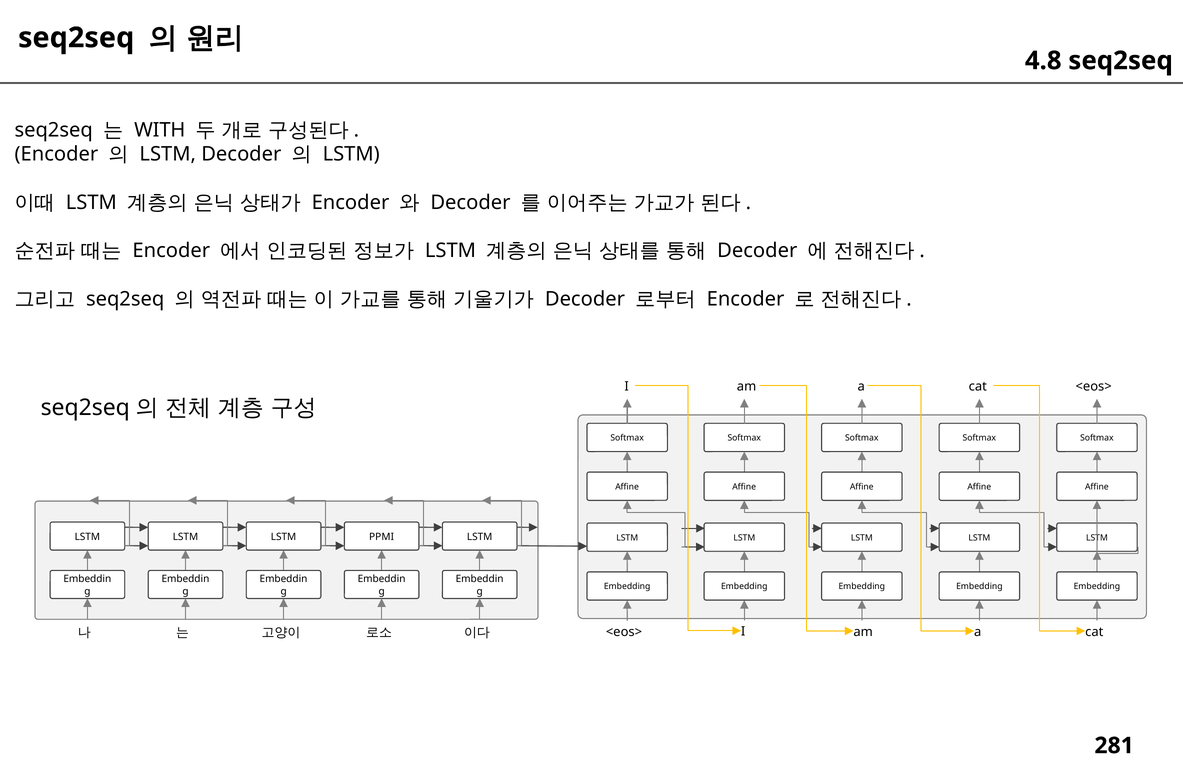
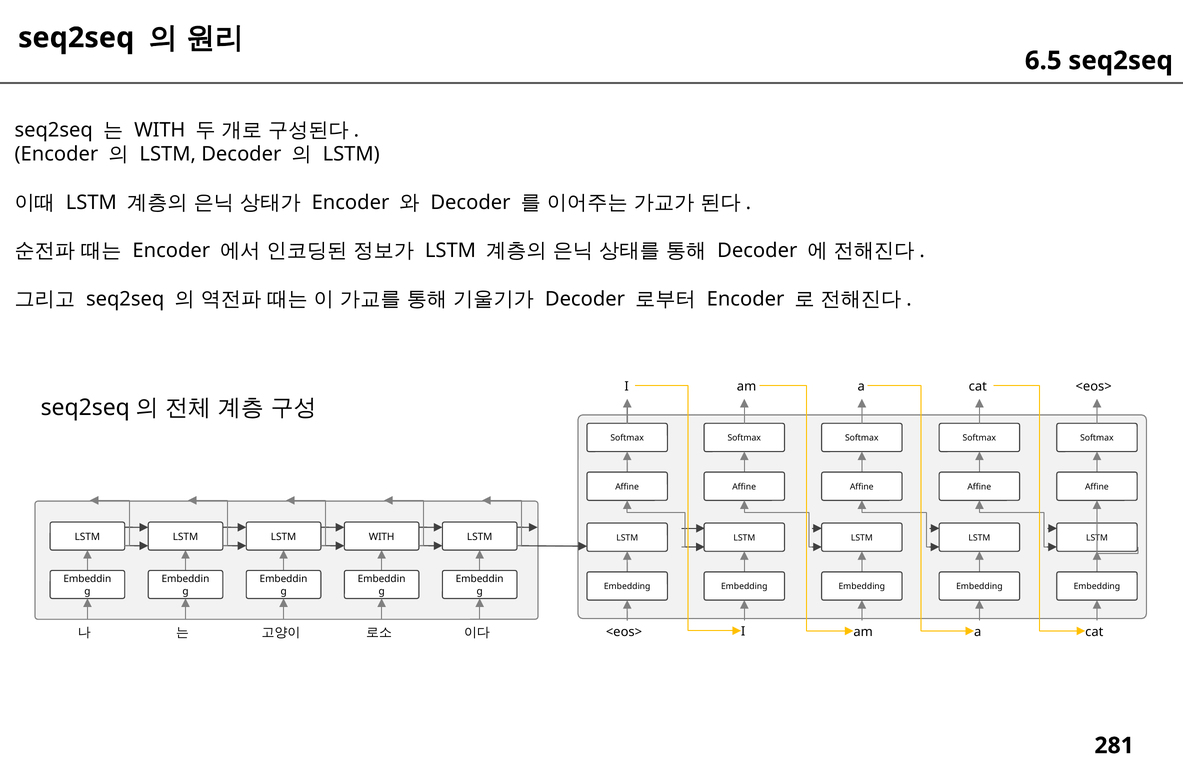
4.8: 4.8 -> 6.5 (1043, 61)
PPMI: PPMI -> WITH (382, 537)
